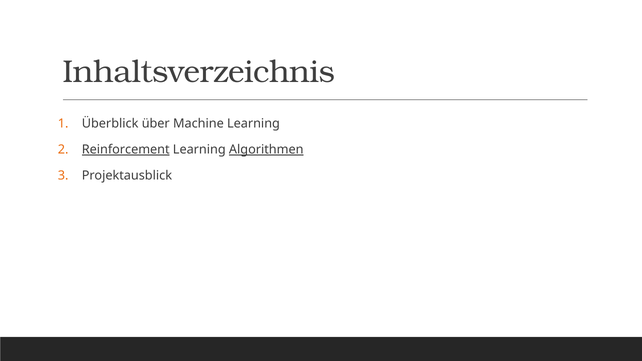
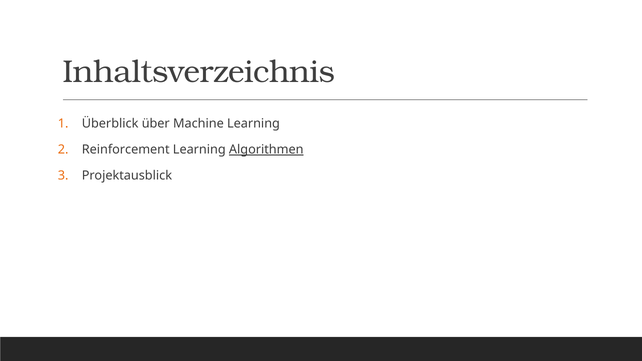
Reinforcement underline: present -> none (126, 150)
